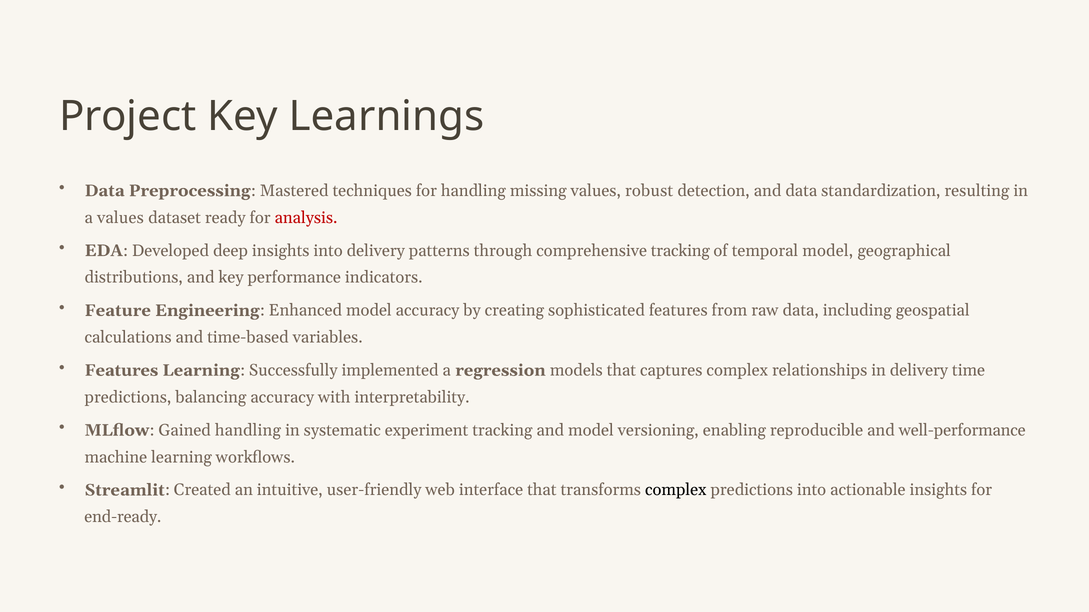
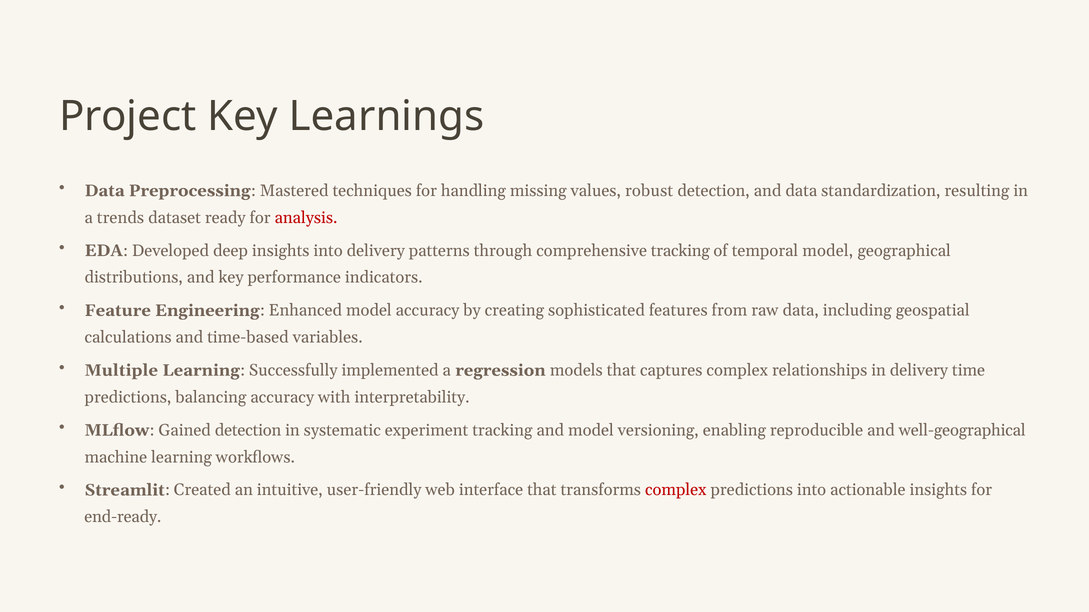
a values: values -> trends (120, 218)
Features: Features -> Multiple (121, 371)
Gained handling: handling -> detection (248, 431)
well-performance: well-performance -> well-geographical (962, 431)
complex colour: black -> red (676, 490)
